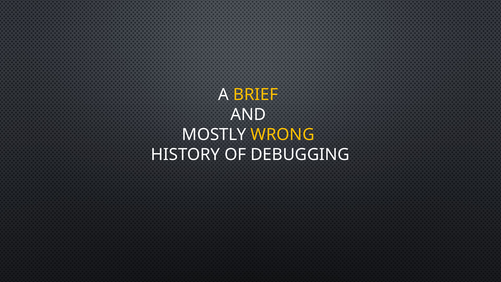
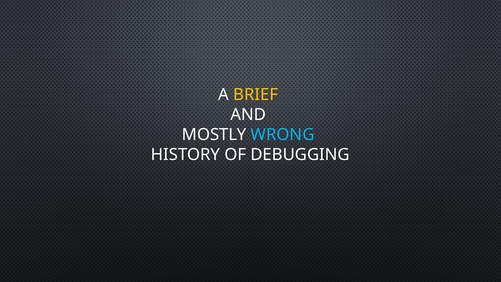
WRONG colour: yellow -> light blue (283, 135)
